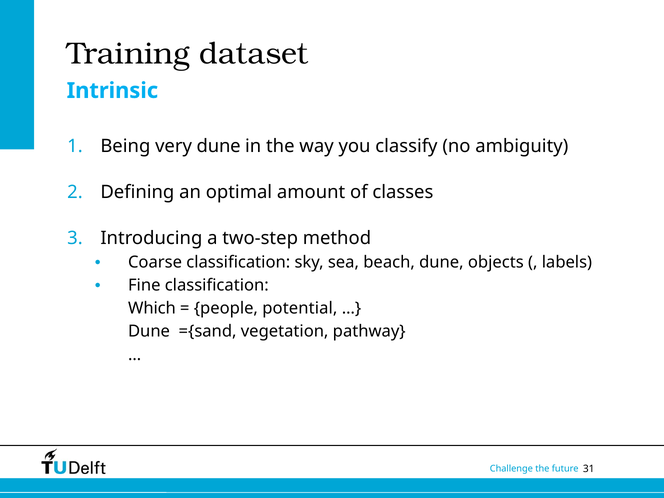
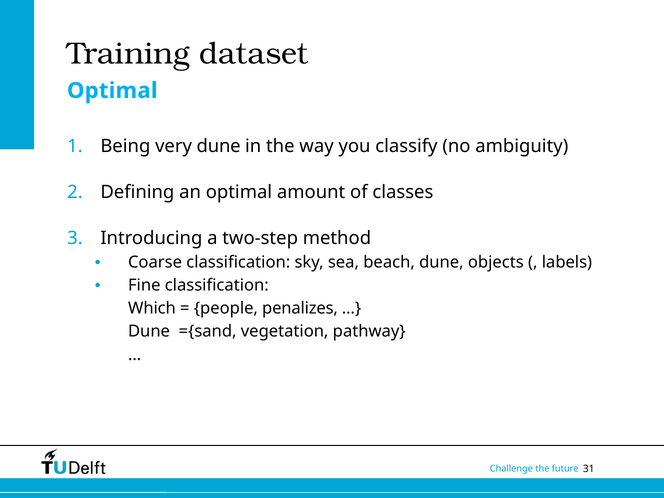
Intrinsic: Intrinsic -> Optimal (112, 91)
potential: potential -> penalizes (300, 308)
